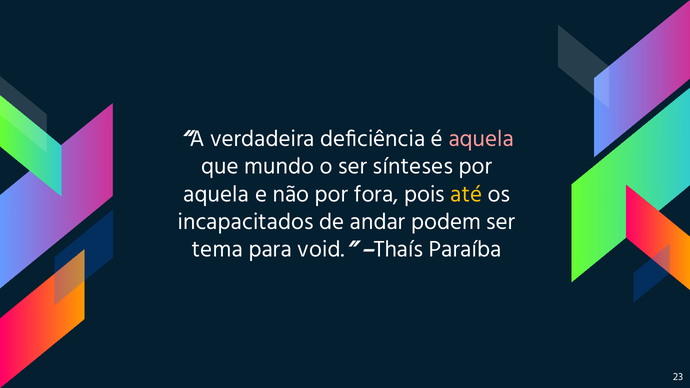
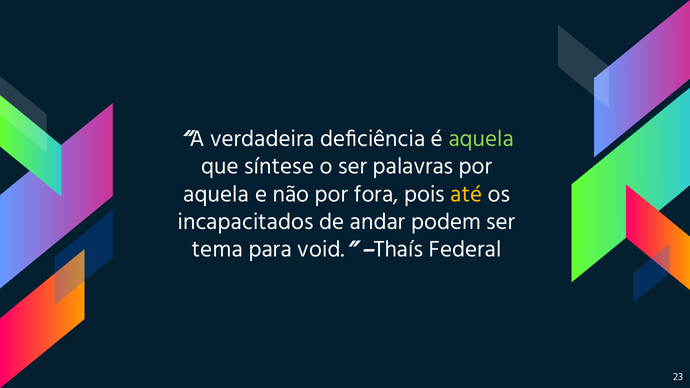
aquela colour: pink -> light green (481, 139)
mundo: mundo -> síntese (279, 166)
sínteses: sínteses -> palavras (413, 166)
Paraíba: Paraíba -> Federal (465, 249)
